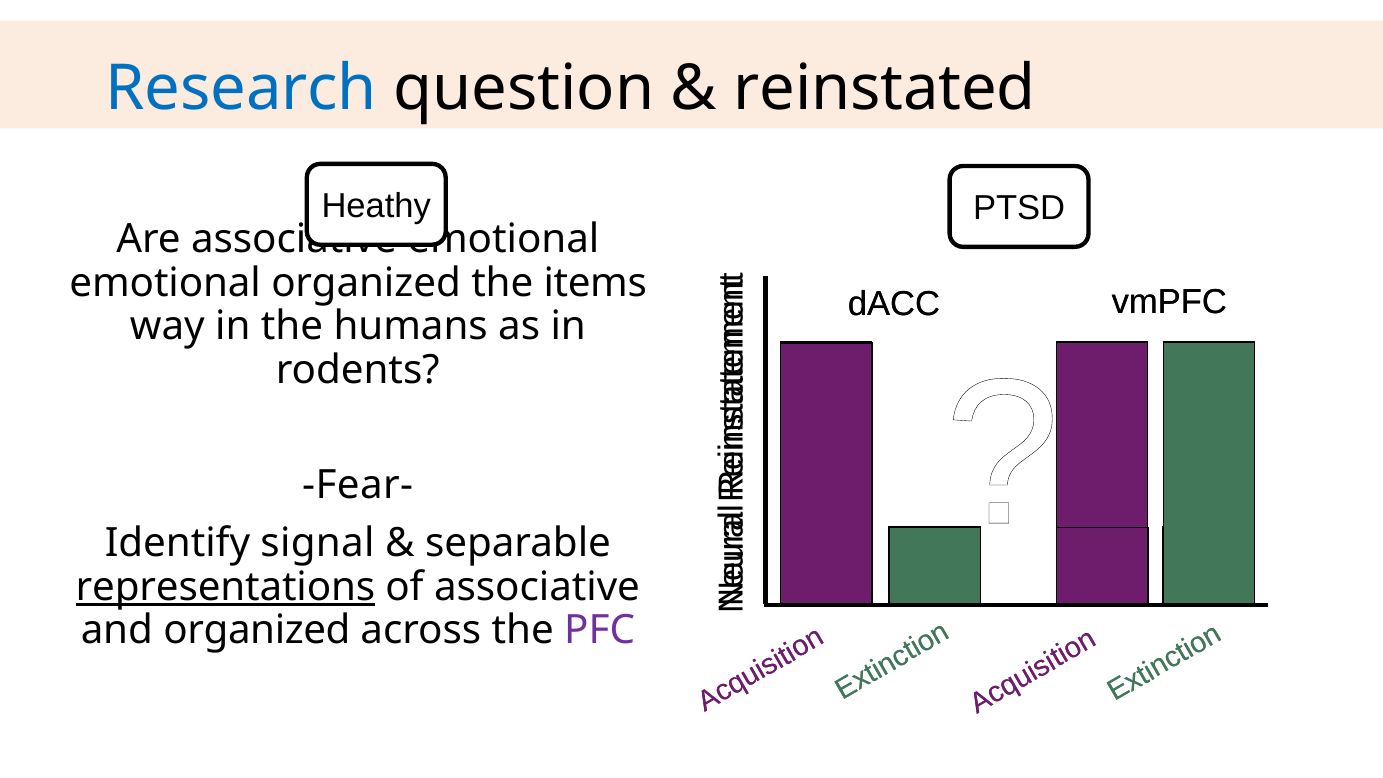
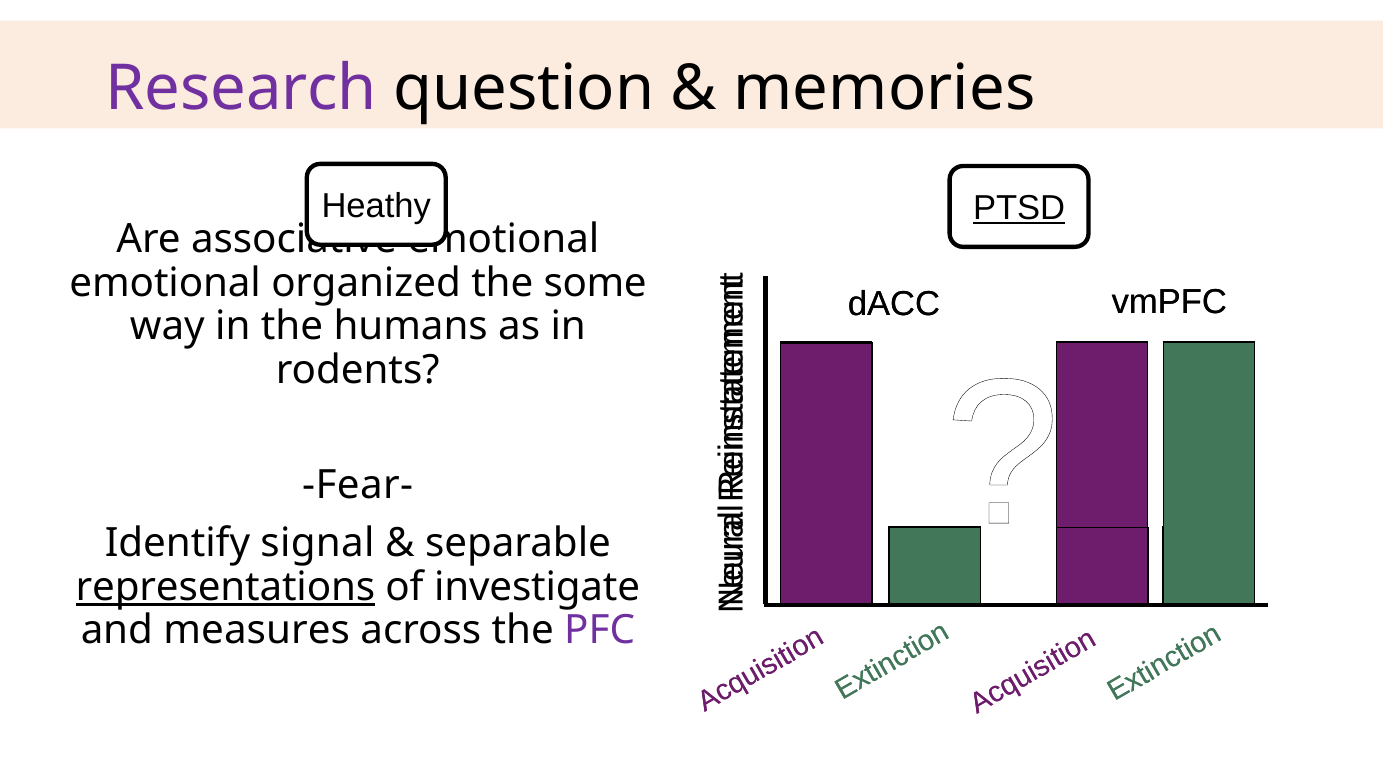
Research colour: blue -> purple (241, 88)
reinstated: reinstated -> memories (884, 88)
PTSD underline: none -> present (1019, 208)
items: items -> some (595, 283)
of associative: associative -> investigate (537, 587)
and organized: organized -> measures (257, 631)
